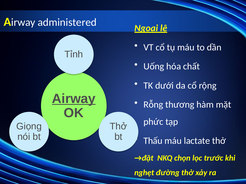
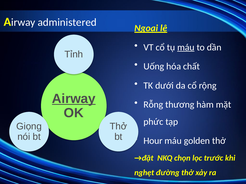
máu underline: none -> present (186, 47)
Thấu: Thấu -> Hour (153, 141)
lactate: lactate -> golden (197, 141)
